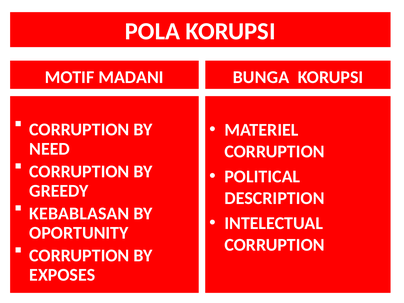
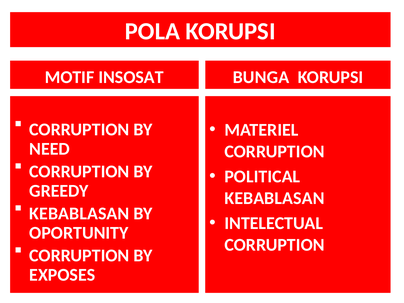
MADANI: MADANI -> INSOSAT (131, 77)
DESCRIPTION: DESCRIPTION -> KEBABLASAN (274, 198)
